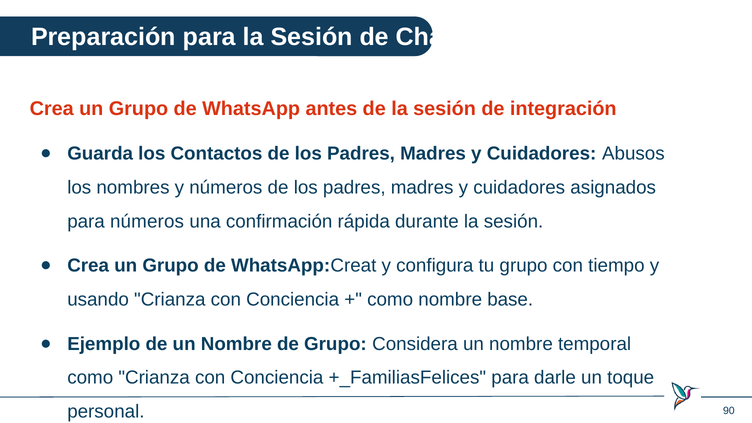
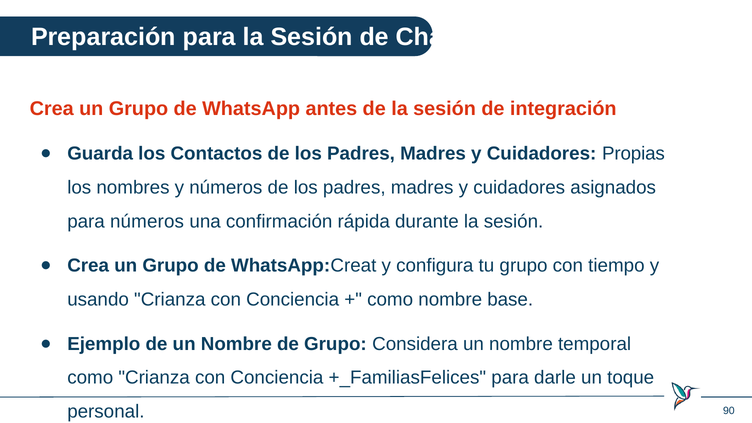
Abusos: Abusos -> Propias (633, 154)
